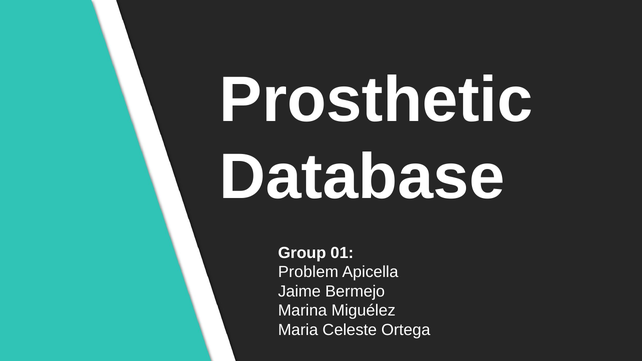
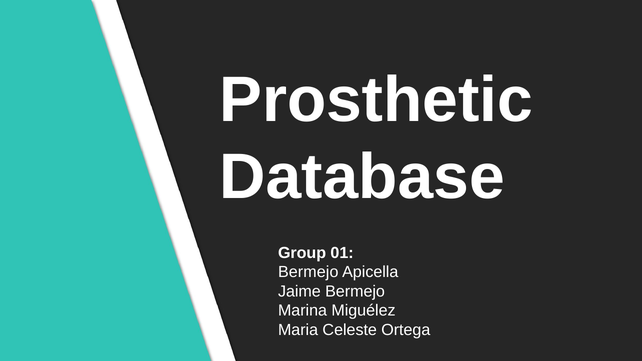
Problem: Problem -> Bermejo (308, 272)
